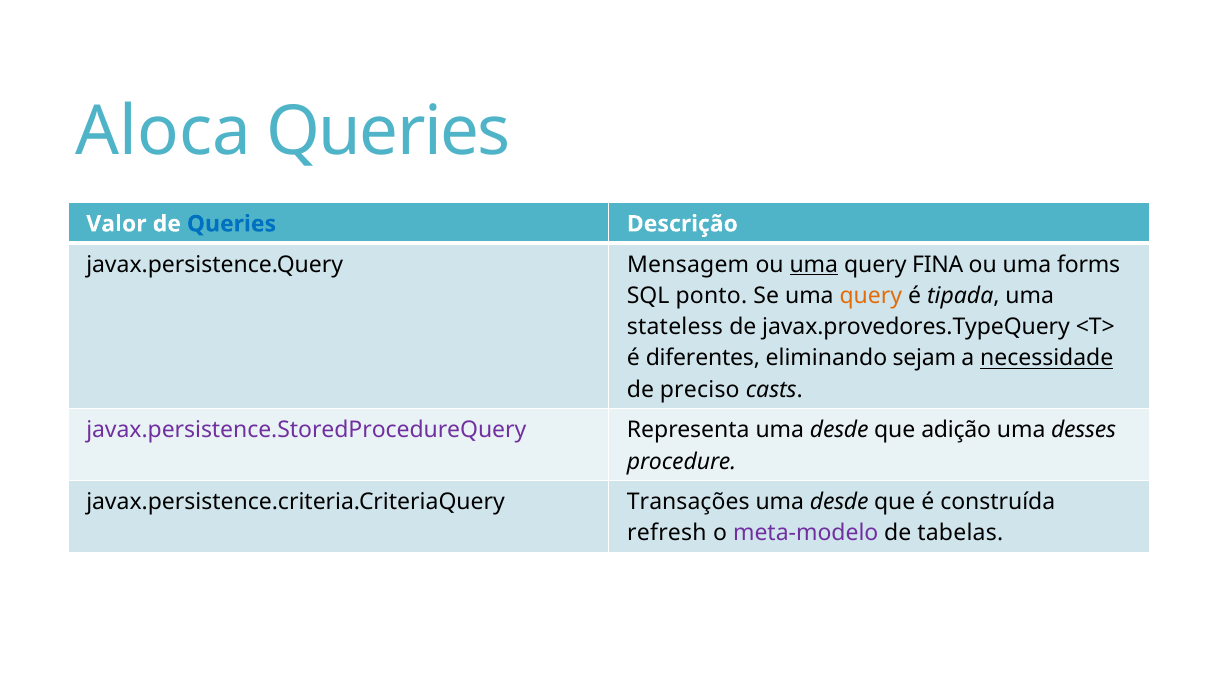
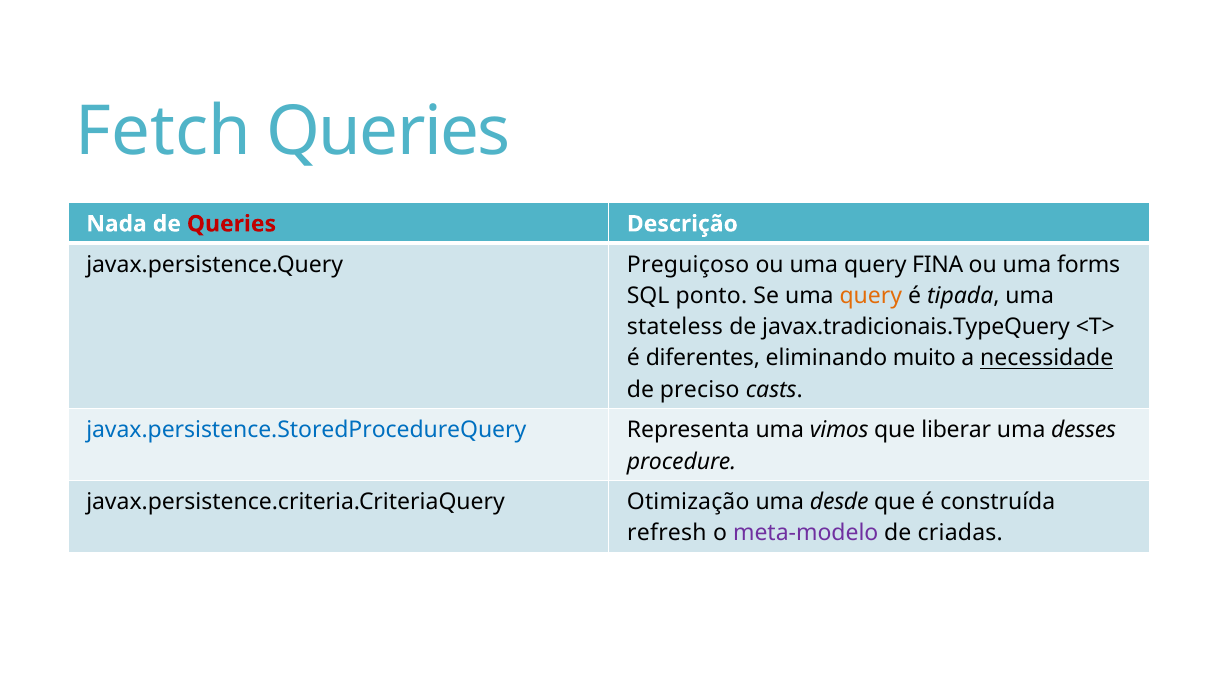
Aloca: Aloca -> Fetch (163, 132)
Valor: Valor -> Nada (116, 224)
Queries colour: blue -> red (231, 224)
Mensagem: Mensagem -> Preguiçoso (688, 264)
uma underline: present -> none (814, 264)
javax.provedores.TypeQuery: javax.provedores.TypeQuery -> javax.tradicionais.TypeQuery (916, 327)
sejam: sejam -> muito (924, 358)
javax.persistence.StoredProcedureQuery colour: purple -> blue (306, 430)
Representa uma desde: desde -> vimos (839, 430)
adição: adição -> liberar (956, 430)
Transações: Transações -> Otimização (688, 502)
tabelas: tabelas -> criadas (960, 533)
